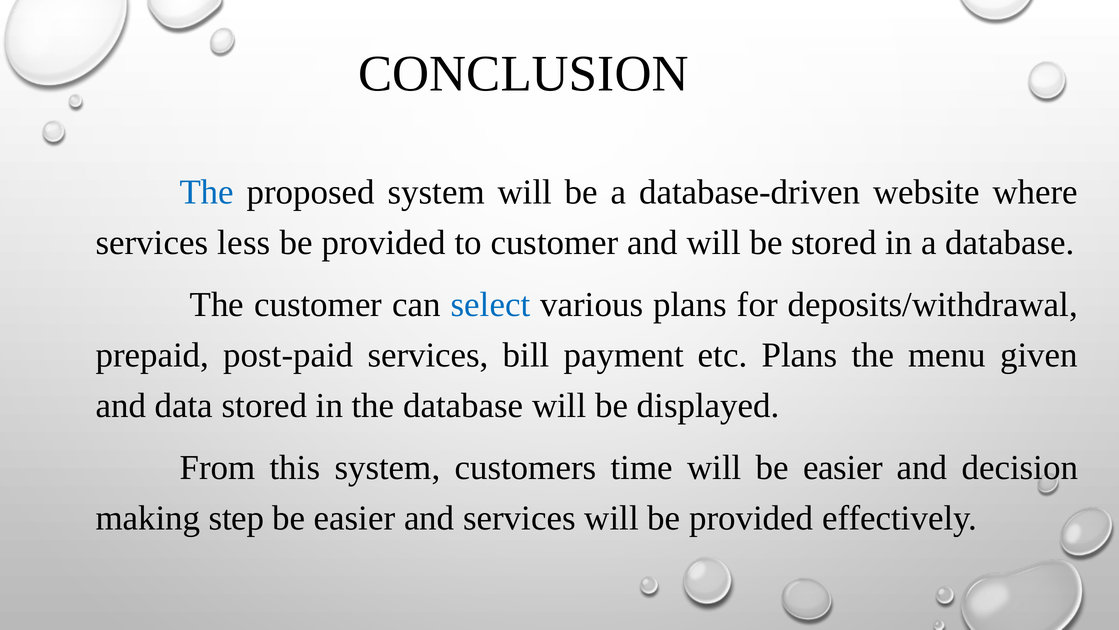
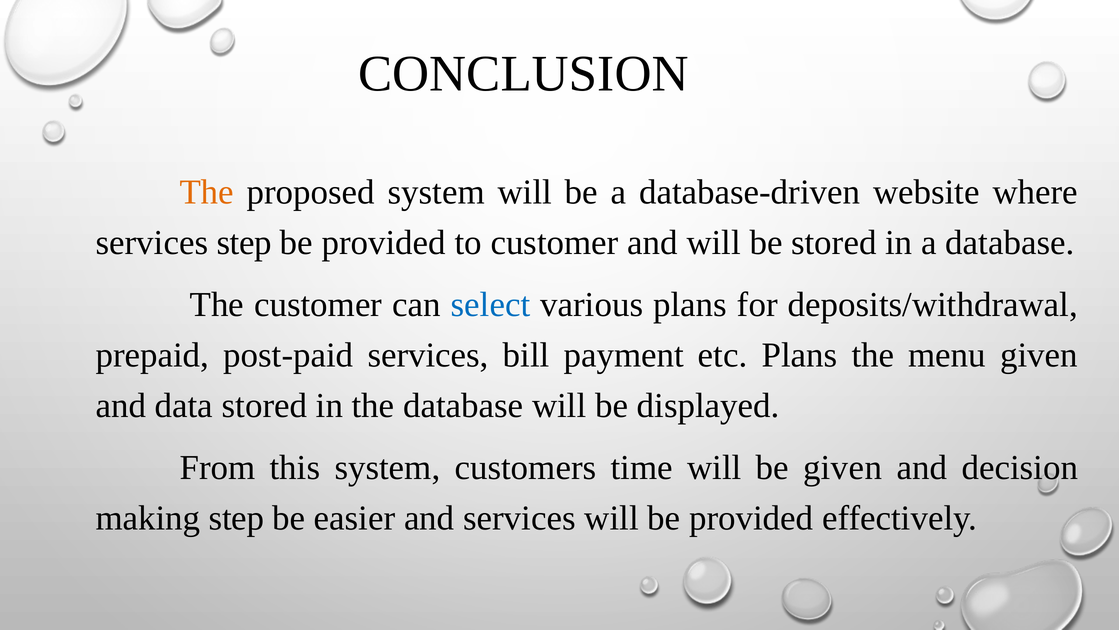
The colour: blue -> orange (207, 192)
services less: less -> step (244, 242)
will be easier: easier -> given (843, 467)
